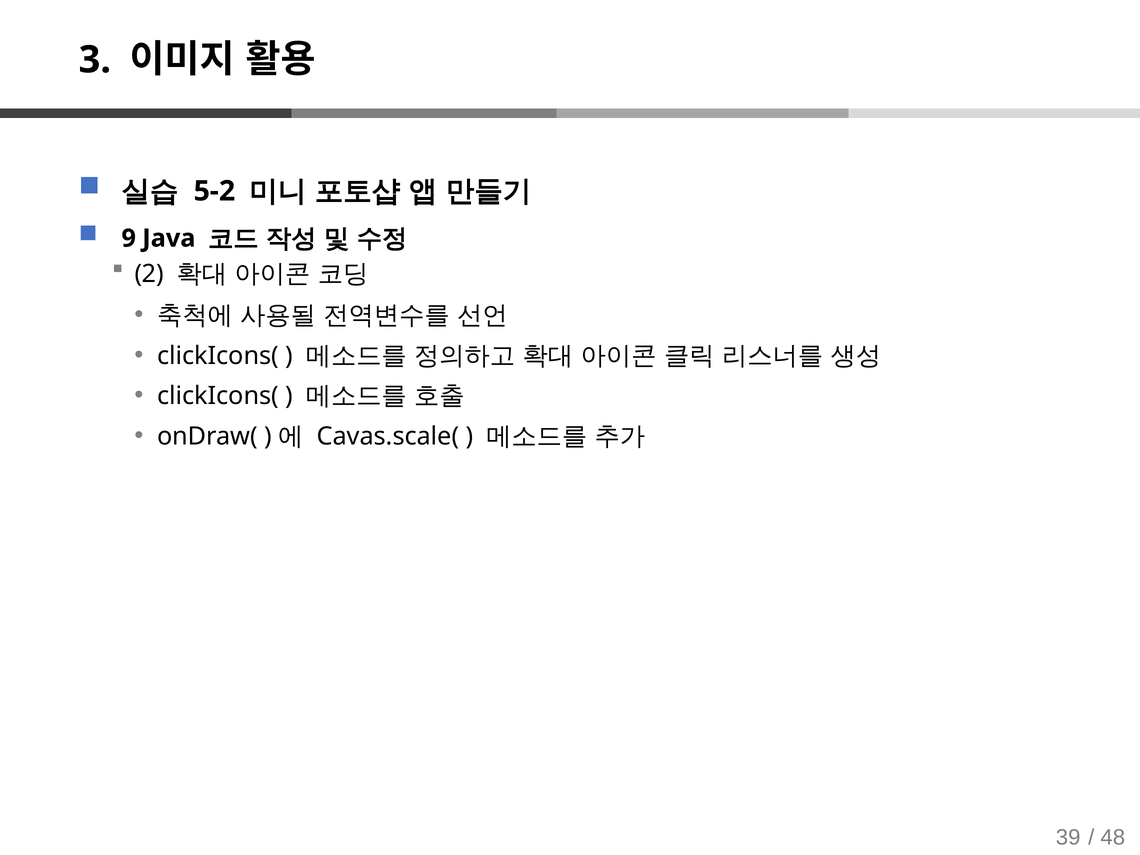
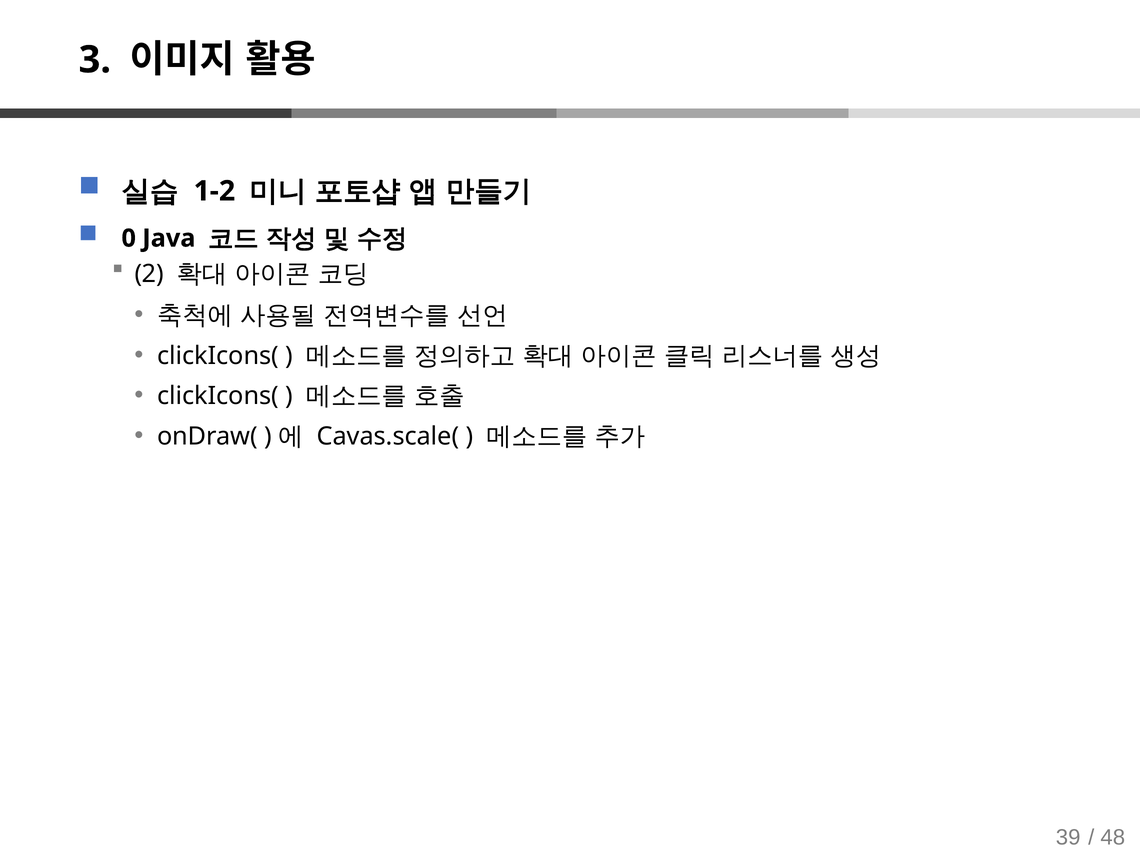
5-2: 5-2 -> 1-2 (214, 191)
9: 9 -> 0 (129, 238)
